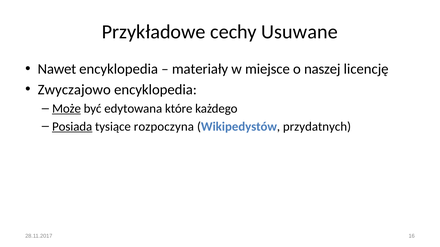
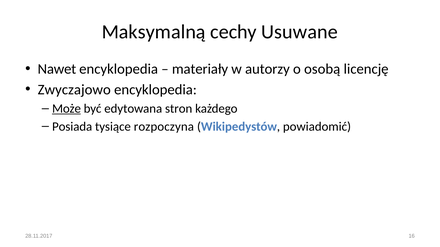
Przykładowe: Przykładowe -> Maksymalną (154, 32)
miejsce: miejsce -> autorzy (267, 69)
naszej: naszej -> osobą (322, 69)
które: które -> stron (179, 109)
Posiada underline: present -> none (72, 127)
przydatnych: przydatnych -> powiadomić (317, 127)
